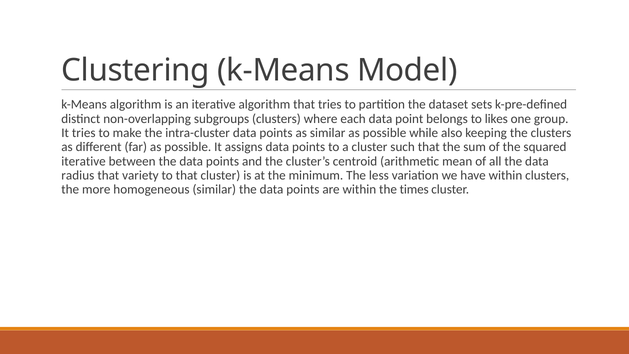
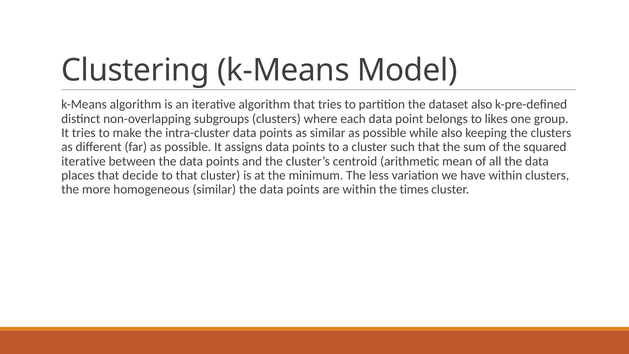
dataset sets: sets -> also (482, 105)
radius: radius -> places (78, 175)
variety: variety -> decide (140, 175)
